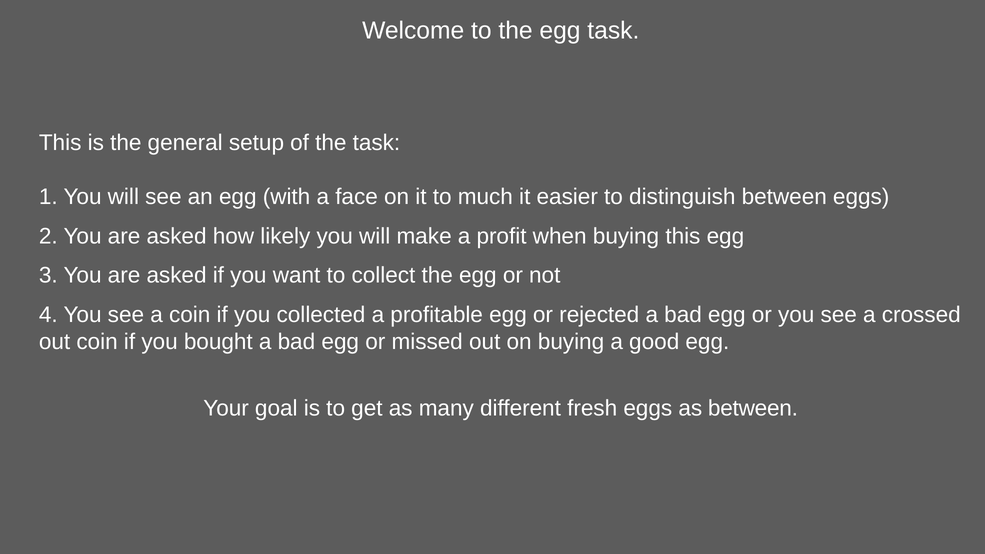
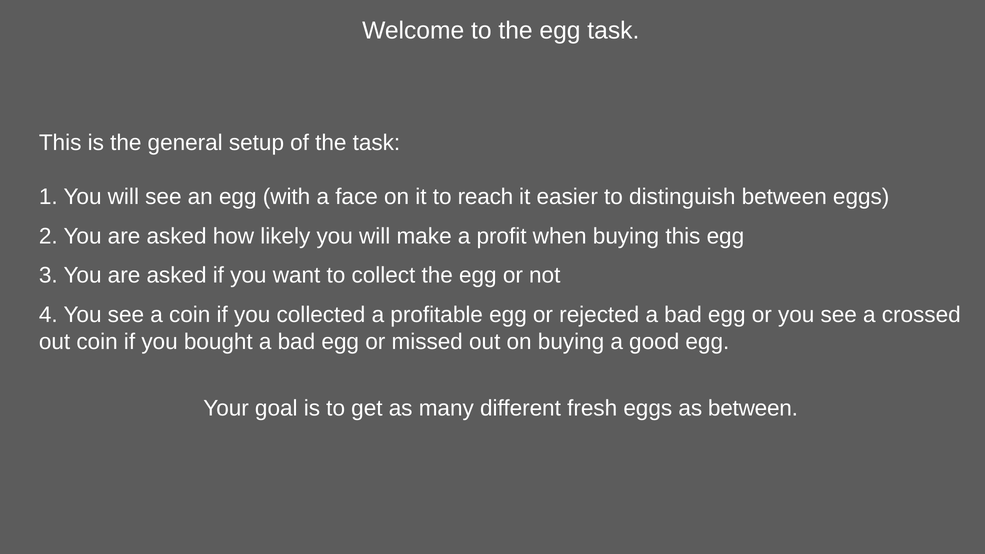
much: much -> reach (485, 197)
